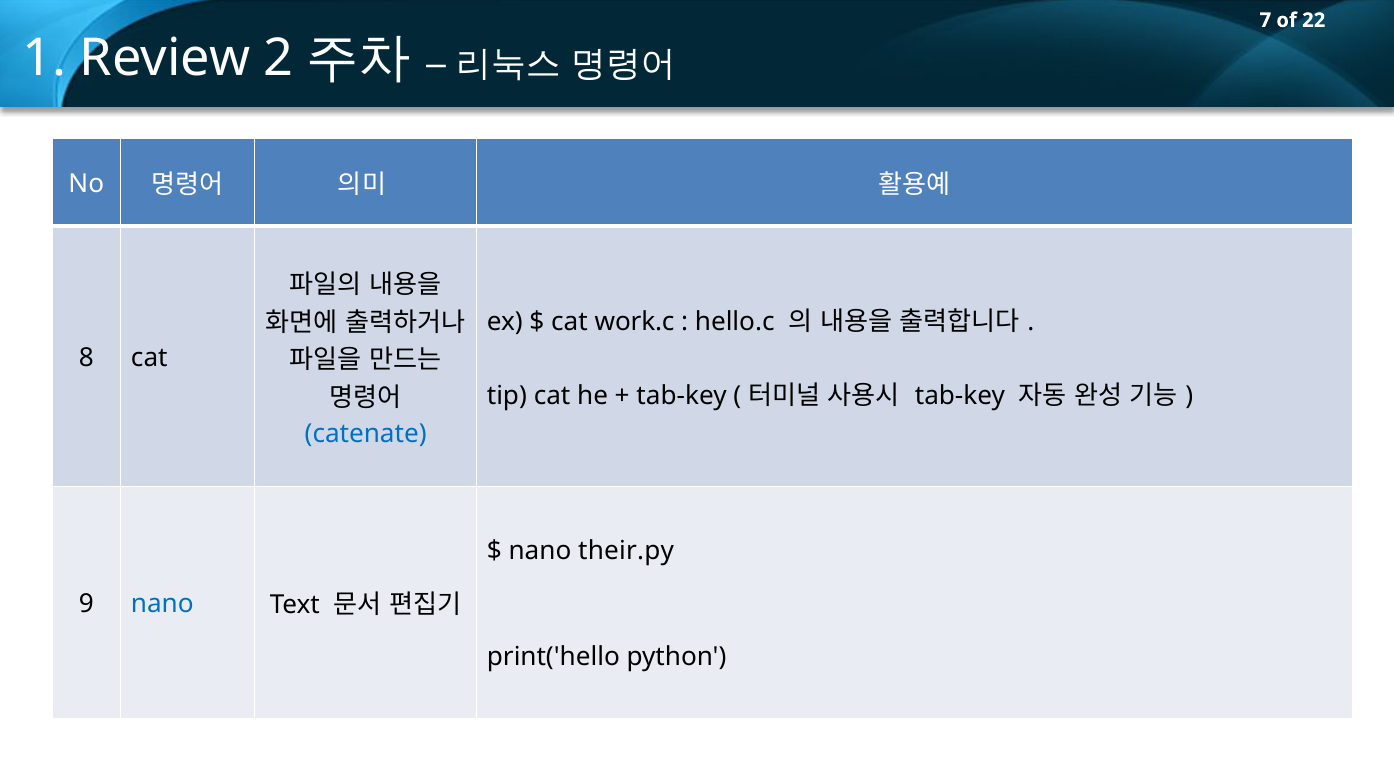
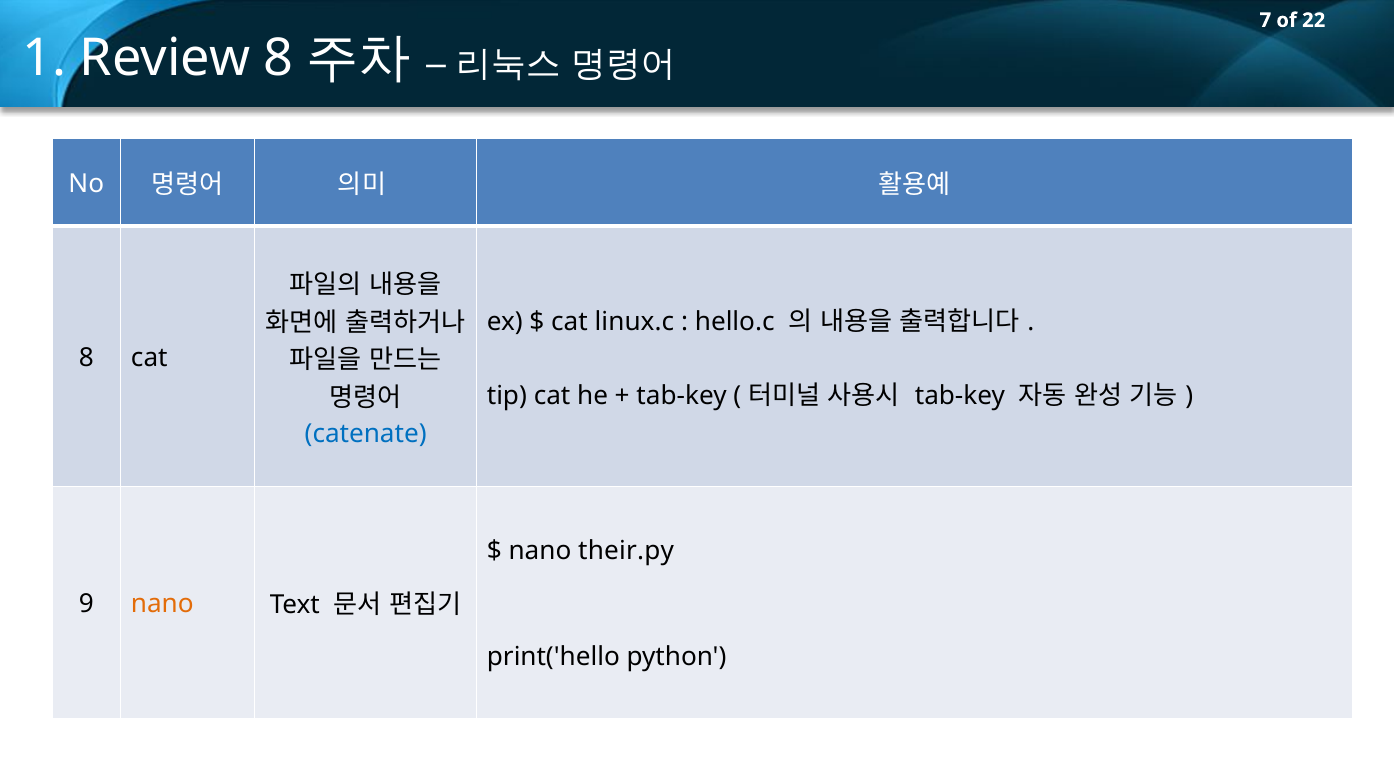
Review 2: 2 -> 8 (279, 58)
work.c: work.c -> linux.c (634, 322)
nano colour: blue -> orange (162, 604)
